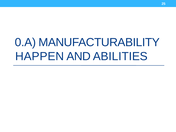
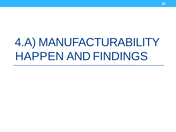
0.A: 0.A -> 4.A (25, 42)
ABILITIES: ABILITIES -> FINDINGS (120, 56)
